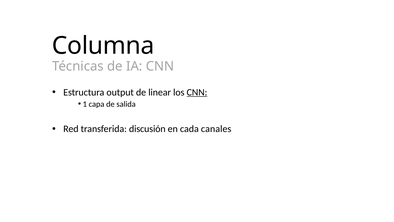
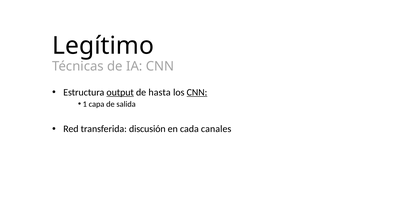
Columna: Columna -> Legítimo (103, 46)
output underline: none -> present (120, 92)
linear: linear -> hasta (160, 92)
